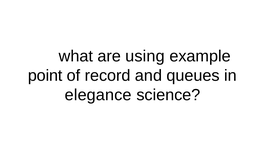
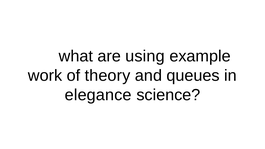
point: point -> work (45, 76)
record: record -> theory (107, 76)
